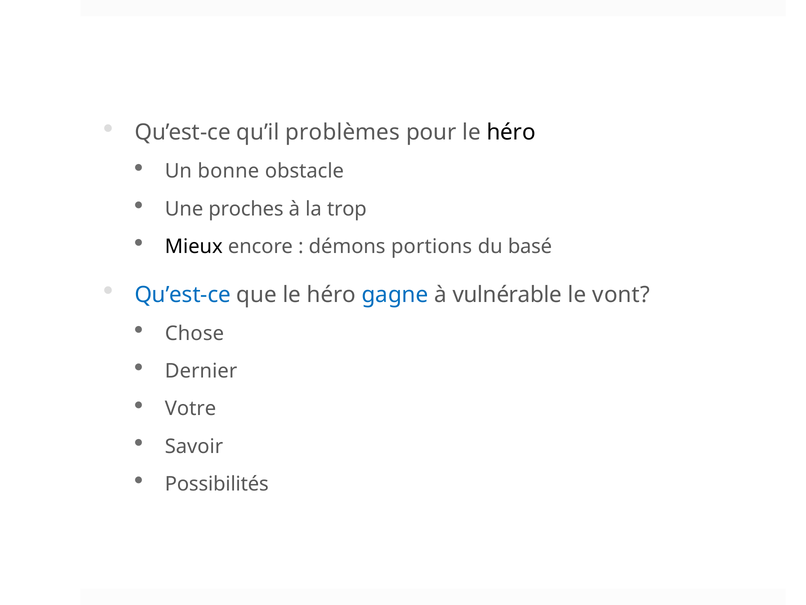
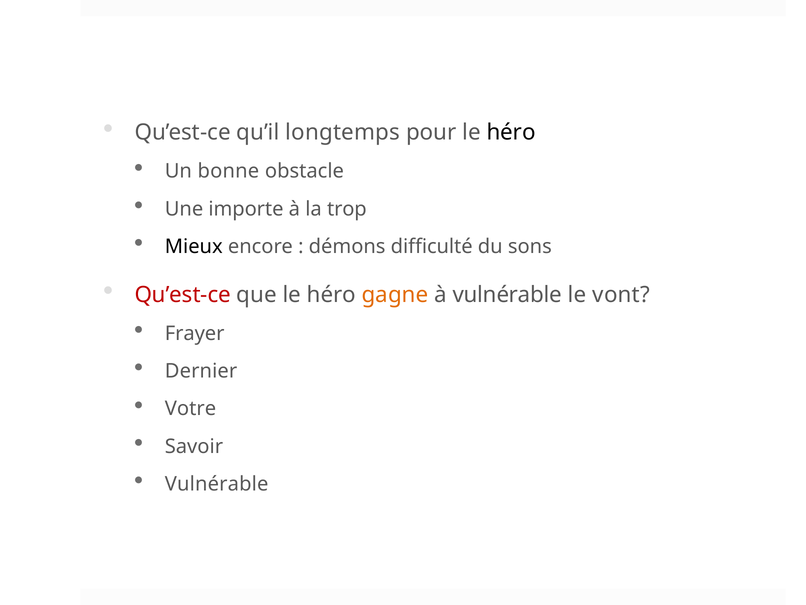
problèmes: problèmes -> longtemps (343, 132)
proches: proches -> importe (246, 209)
portions: portions -> difficulté (432, 246)
basé: basé -> sons (530, 246)
Qu’est-ce colour: blue -> red (183, 294)
gagne colour: blue -> orange (395, 294)
Chose: Chose -> Frayer (195, 333)
Possibilités: Possibilités -> Vulnérable (217, 484)
